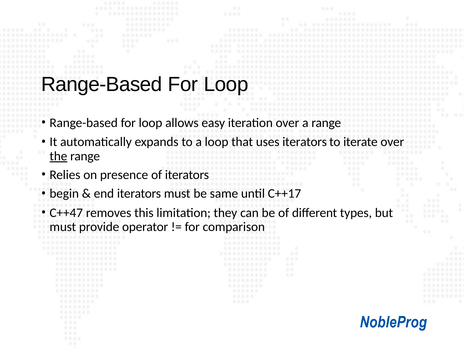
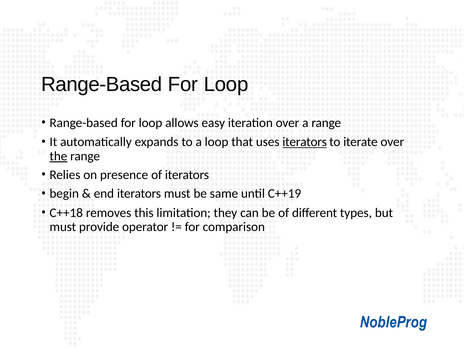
iterators underline: none -> present (305, 142)
C++17: C++17 -> C++19 (284, 194)
C++47: C++47 -> C++18 (66, 213)
